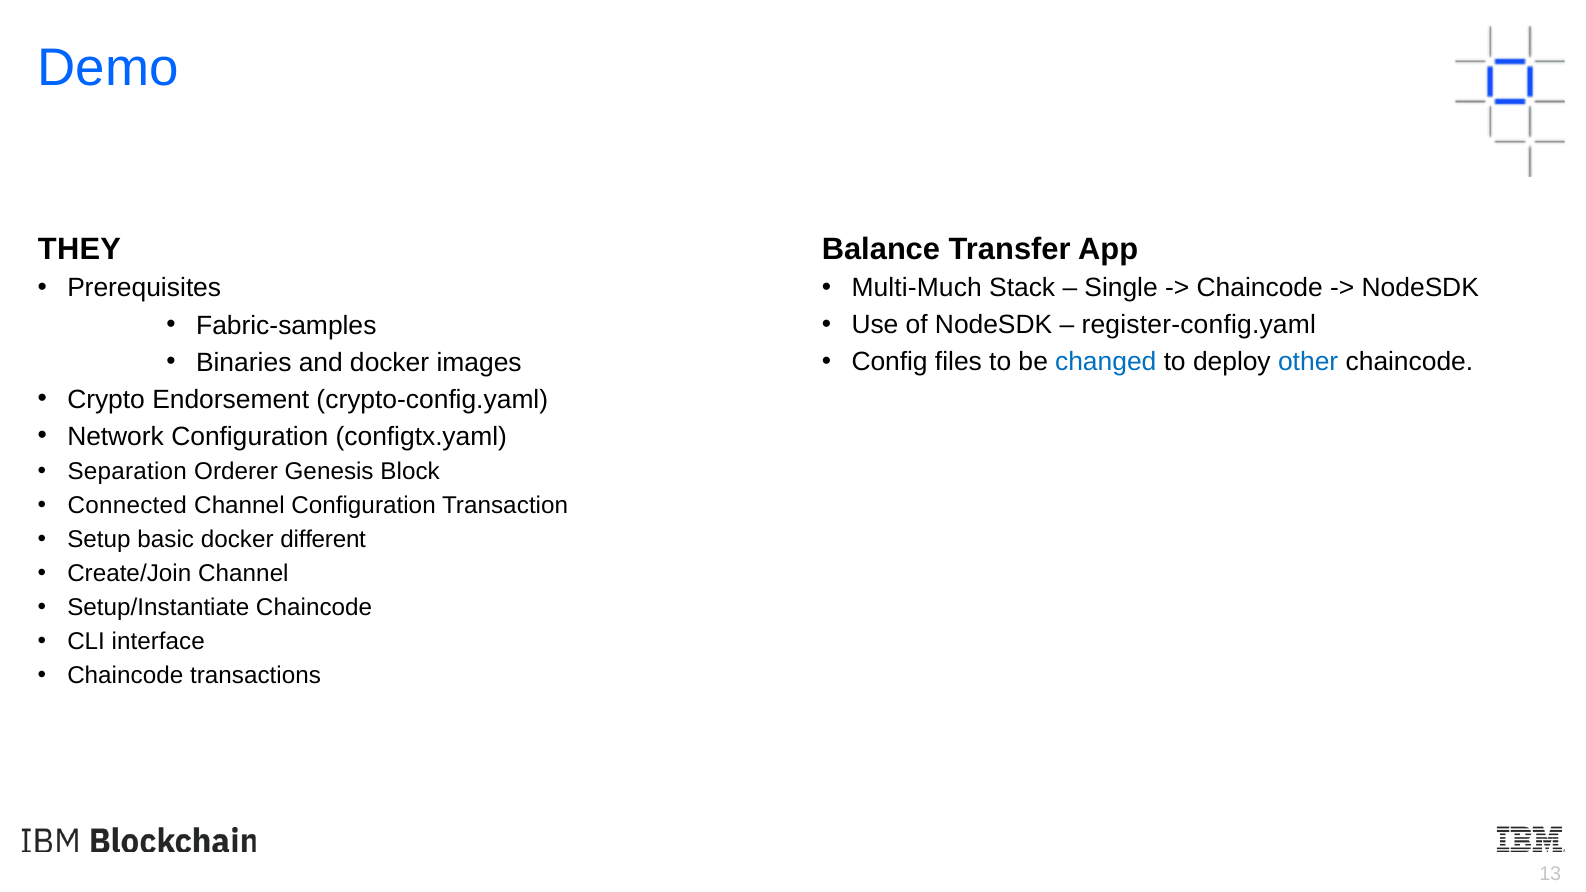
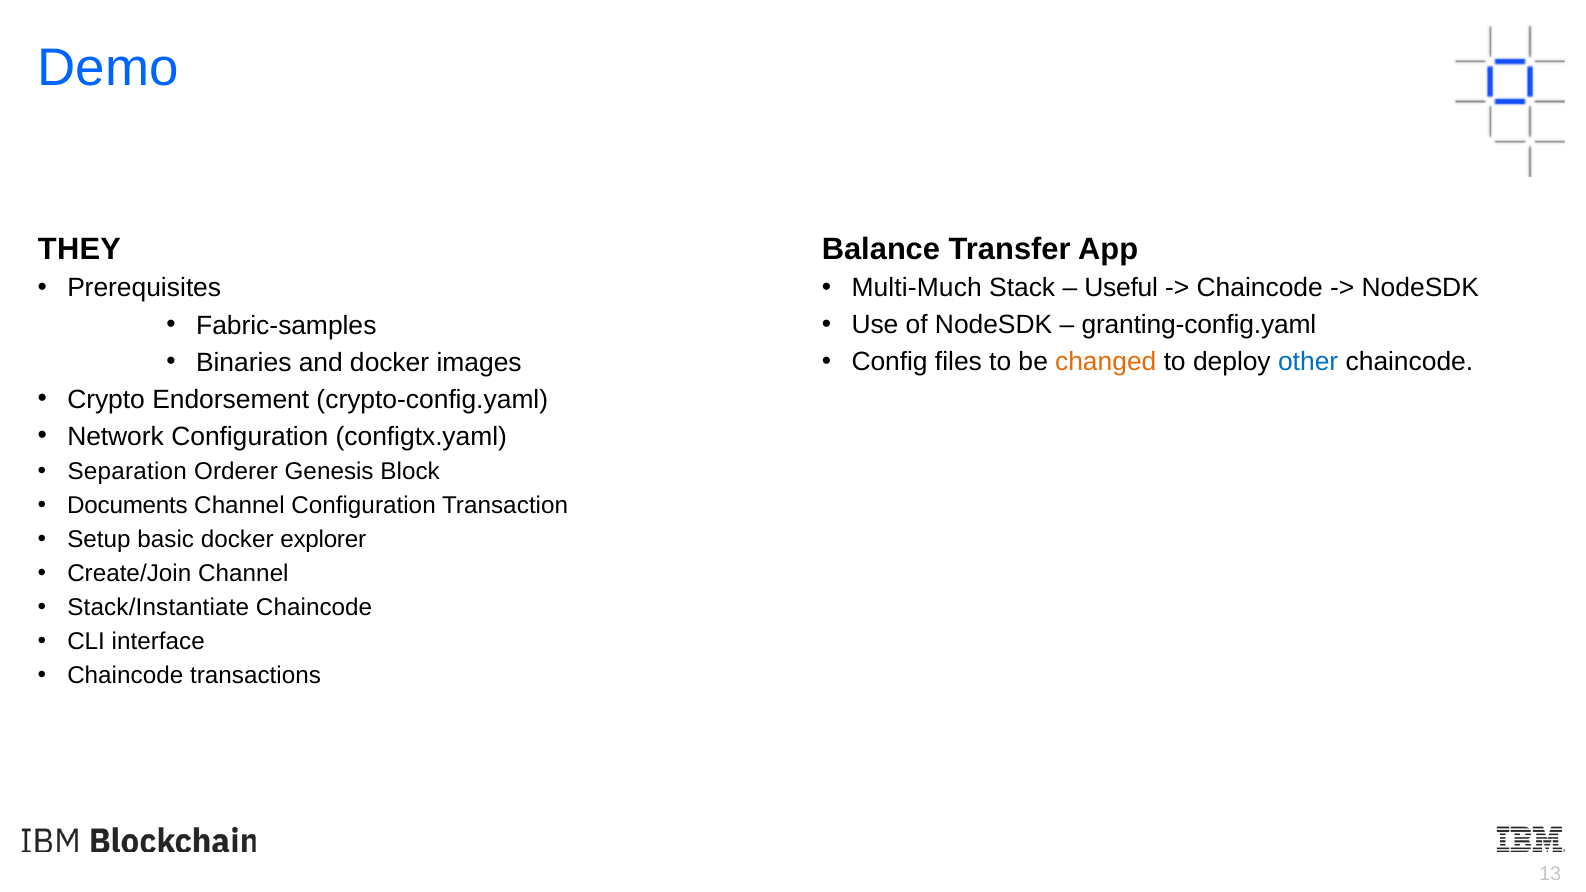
Single: Single -> Useful (1121, 288)
register-config.yaml: register-config.yaml -> granting-config.yaml (1199, 325)
changed colour: blue -> orange (1106, 362)
Connected: Connected -> Documents (128, 506)
different: different -> explorer (323, 540)
Setup/Instantiate: Setup/Instantiate -> Stack/Instantiate (158, 608)
